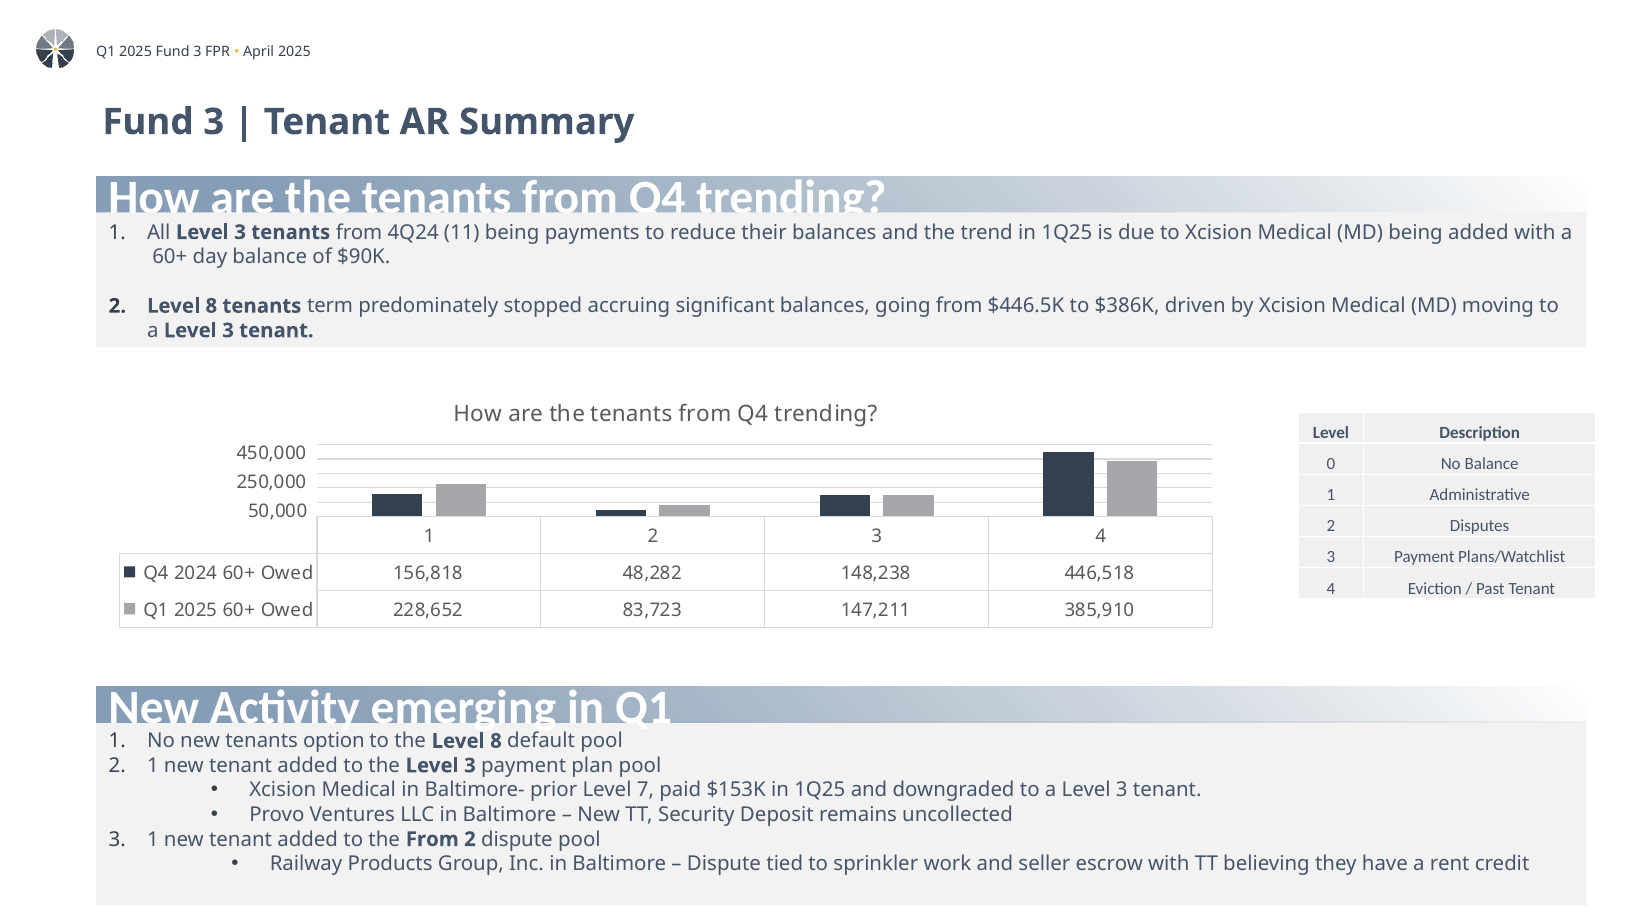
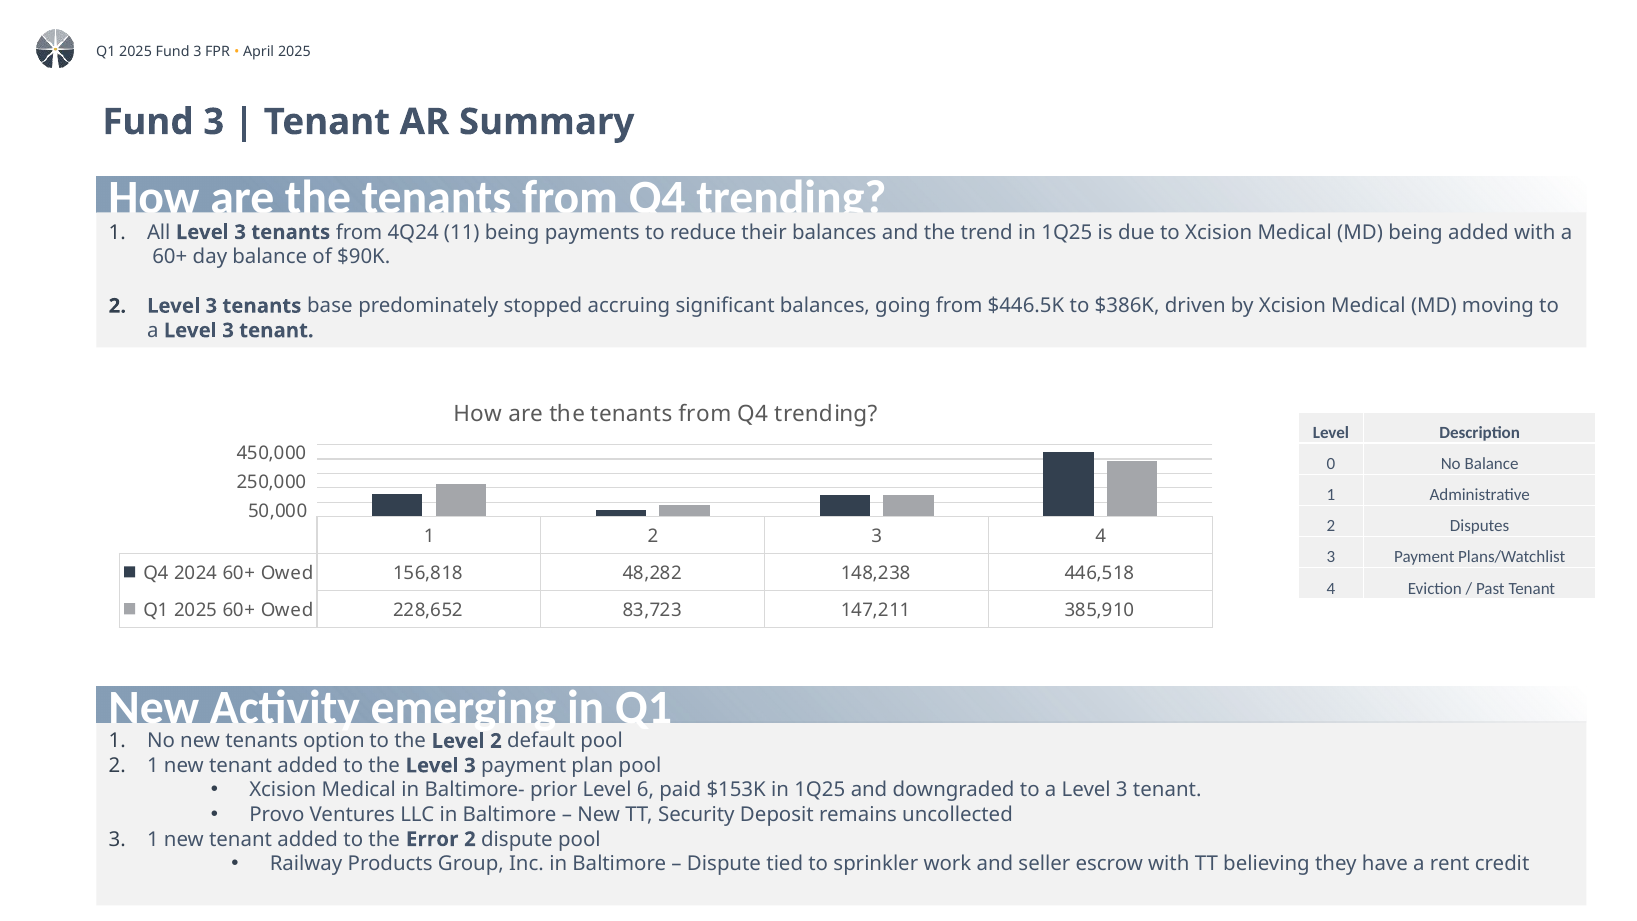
2 Level 8: 8 -> 3 (211, 306)
term: term -> base (330, 306)
the Level 8: 8 -> 2 (496, 741)
7: 7 -> 6 (645, 790)
the From: From -> Error (432, 839)
